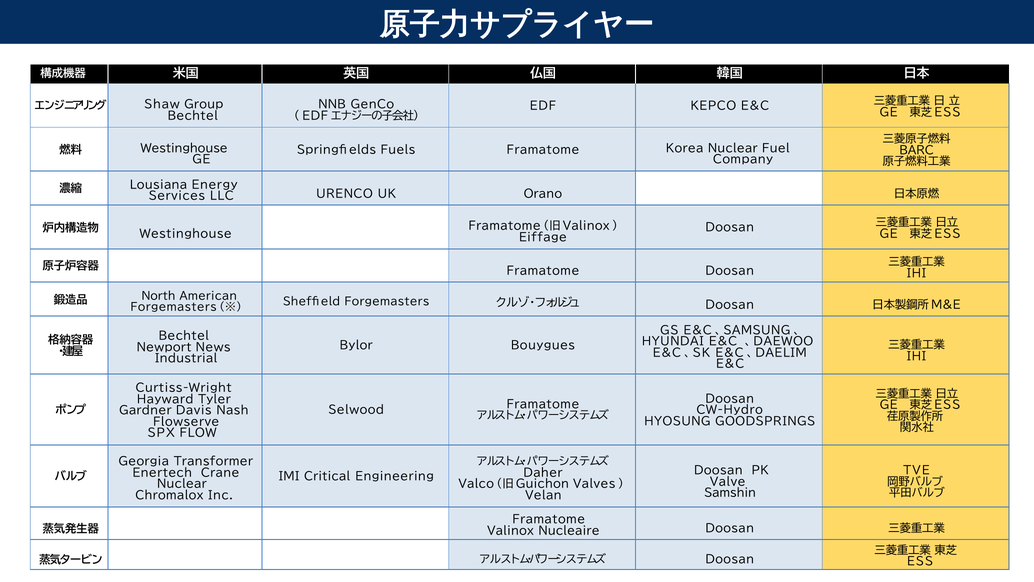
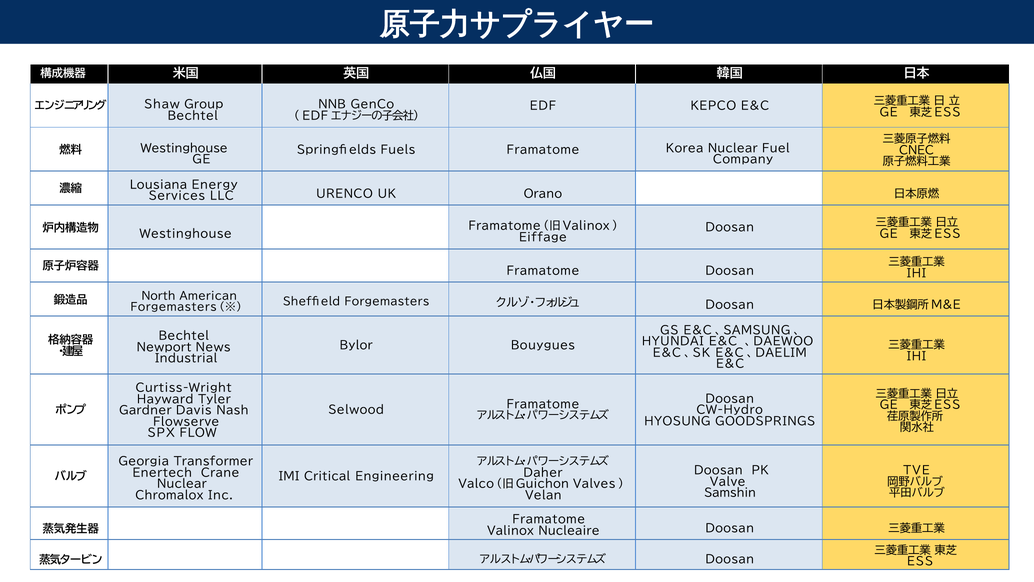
BARC: BARC -> CNEC (917, 150)
